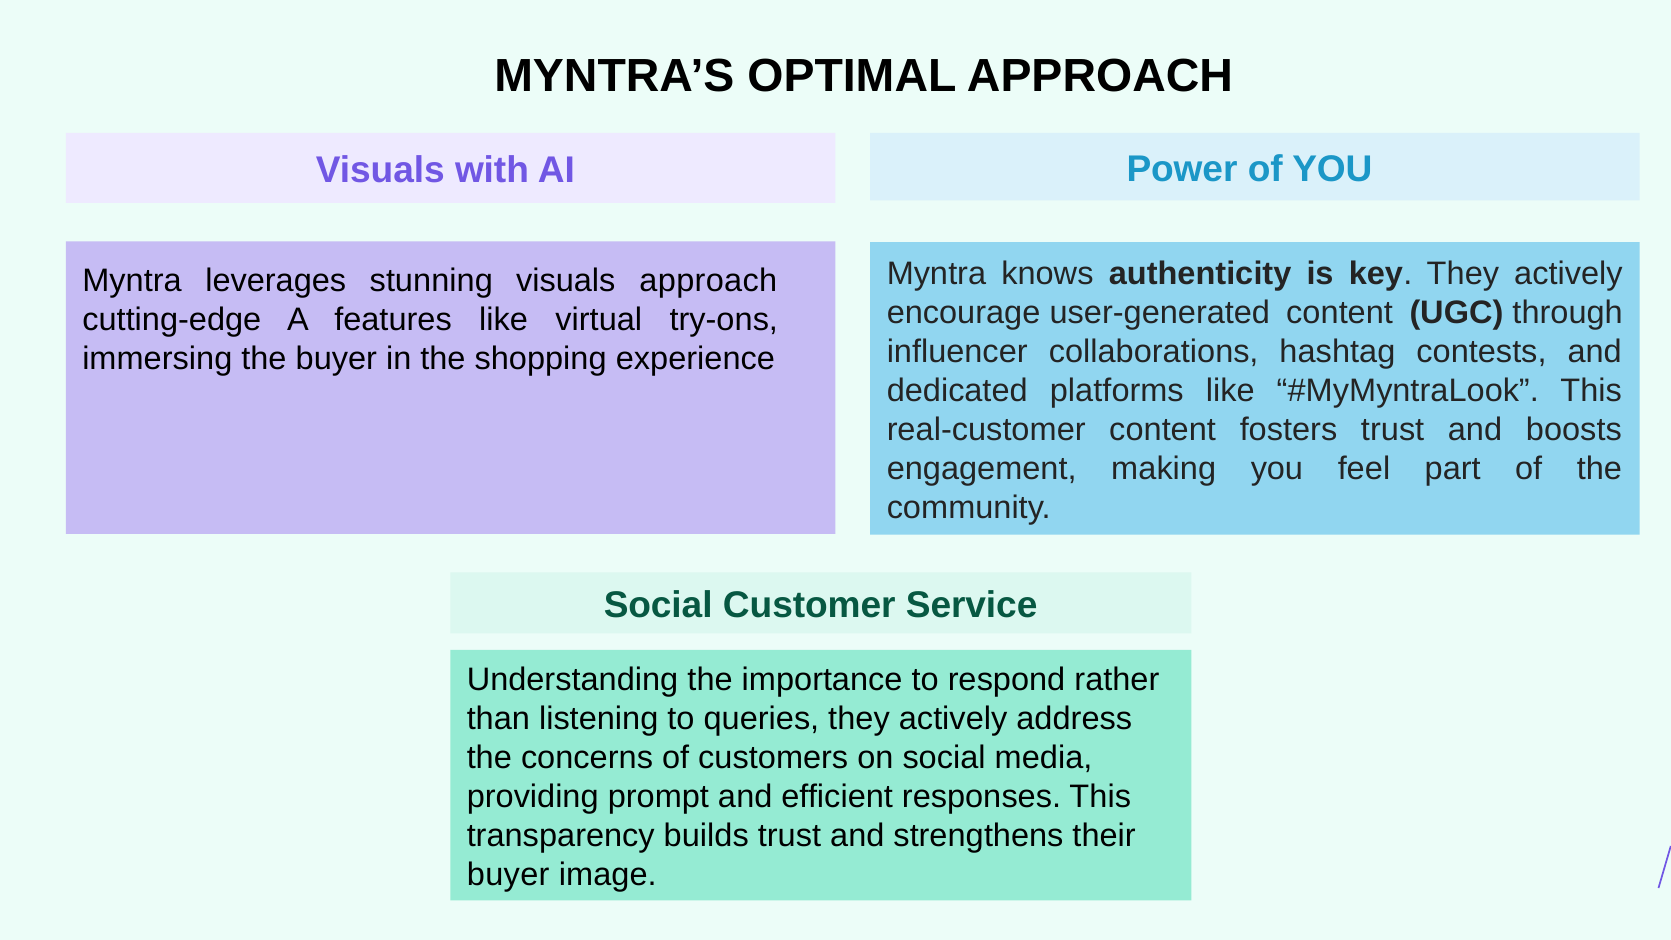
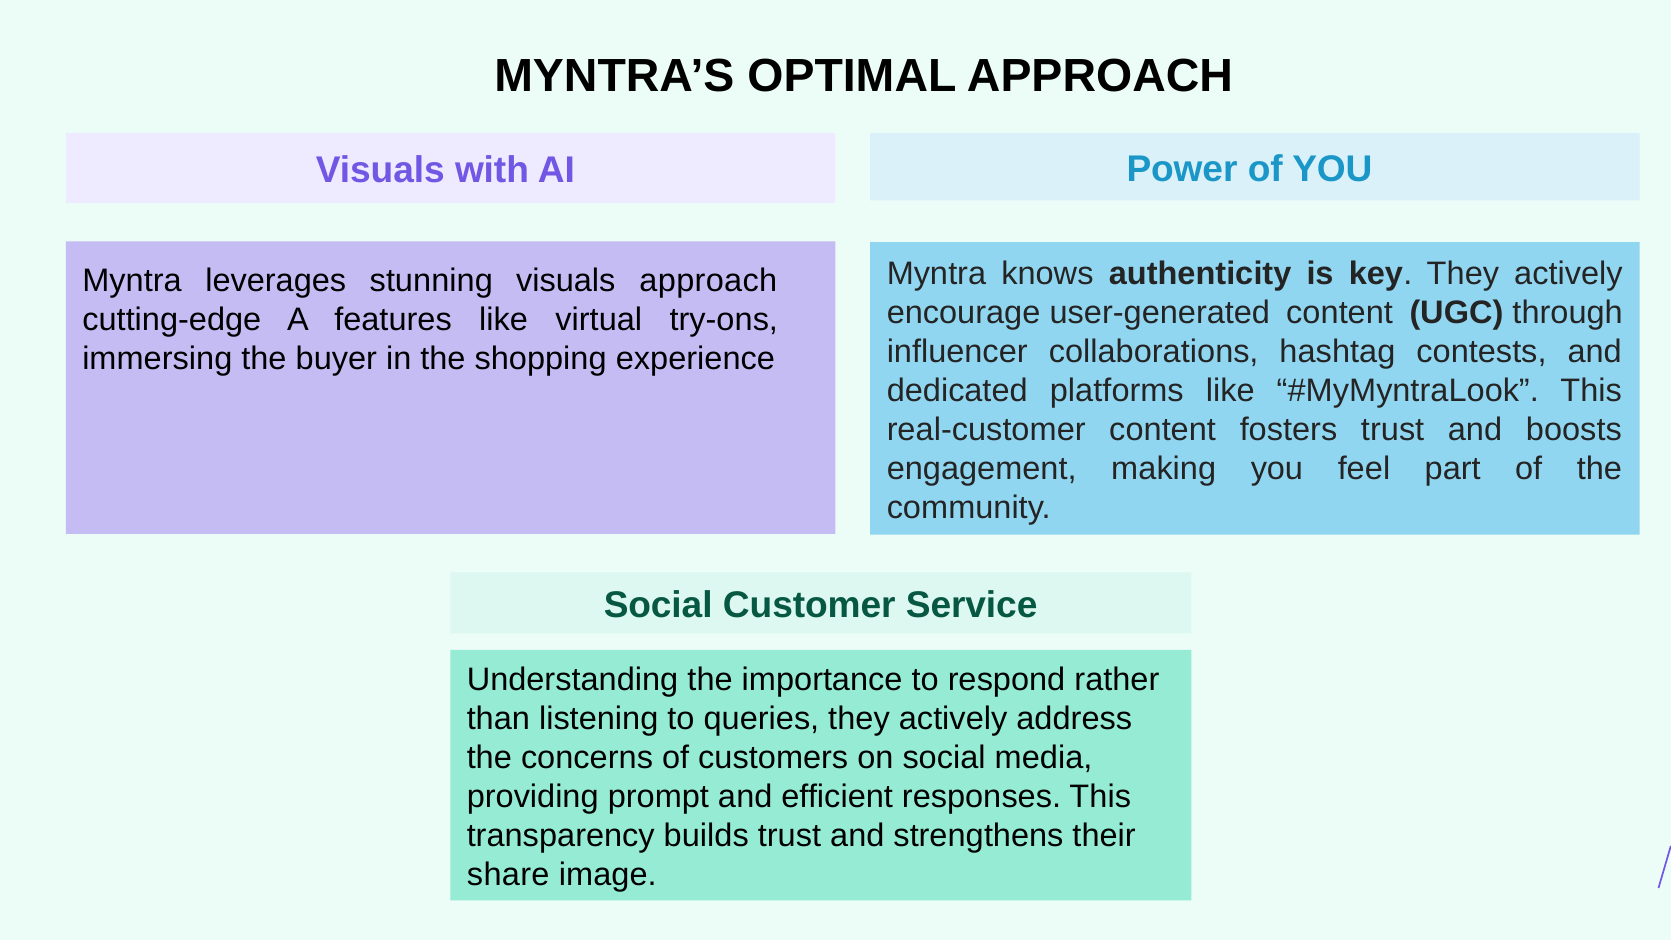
buyer: buyer -> share (508, 875)
